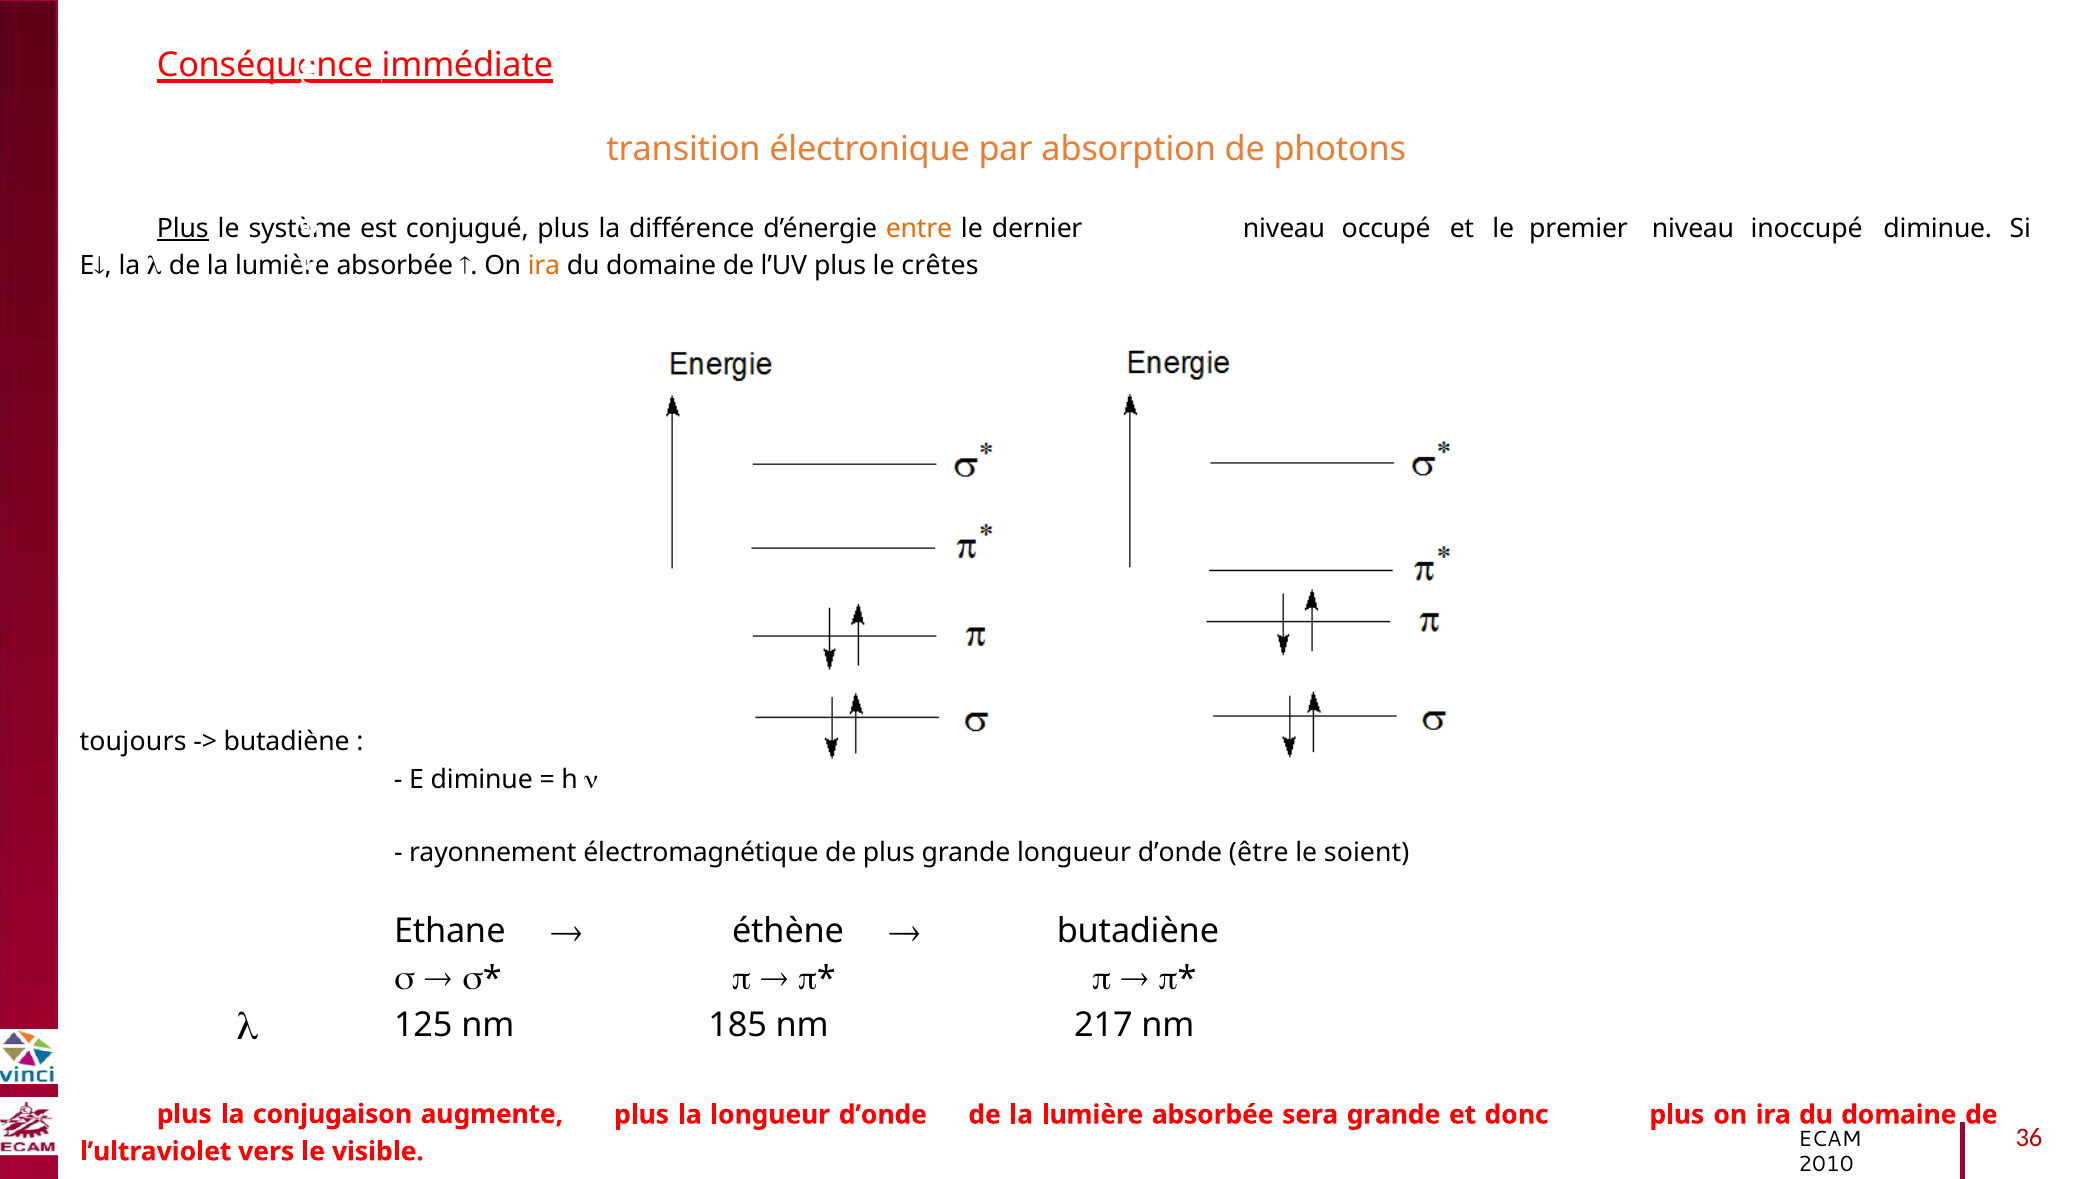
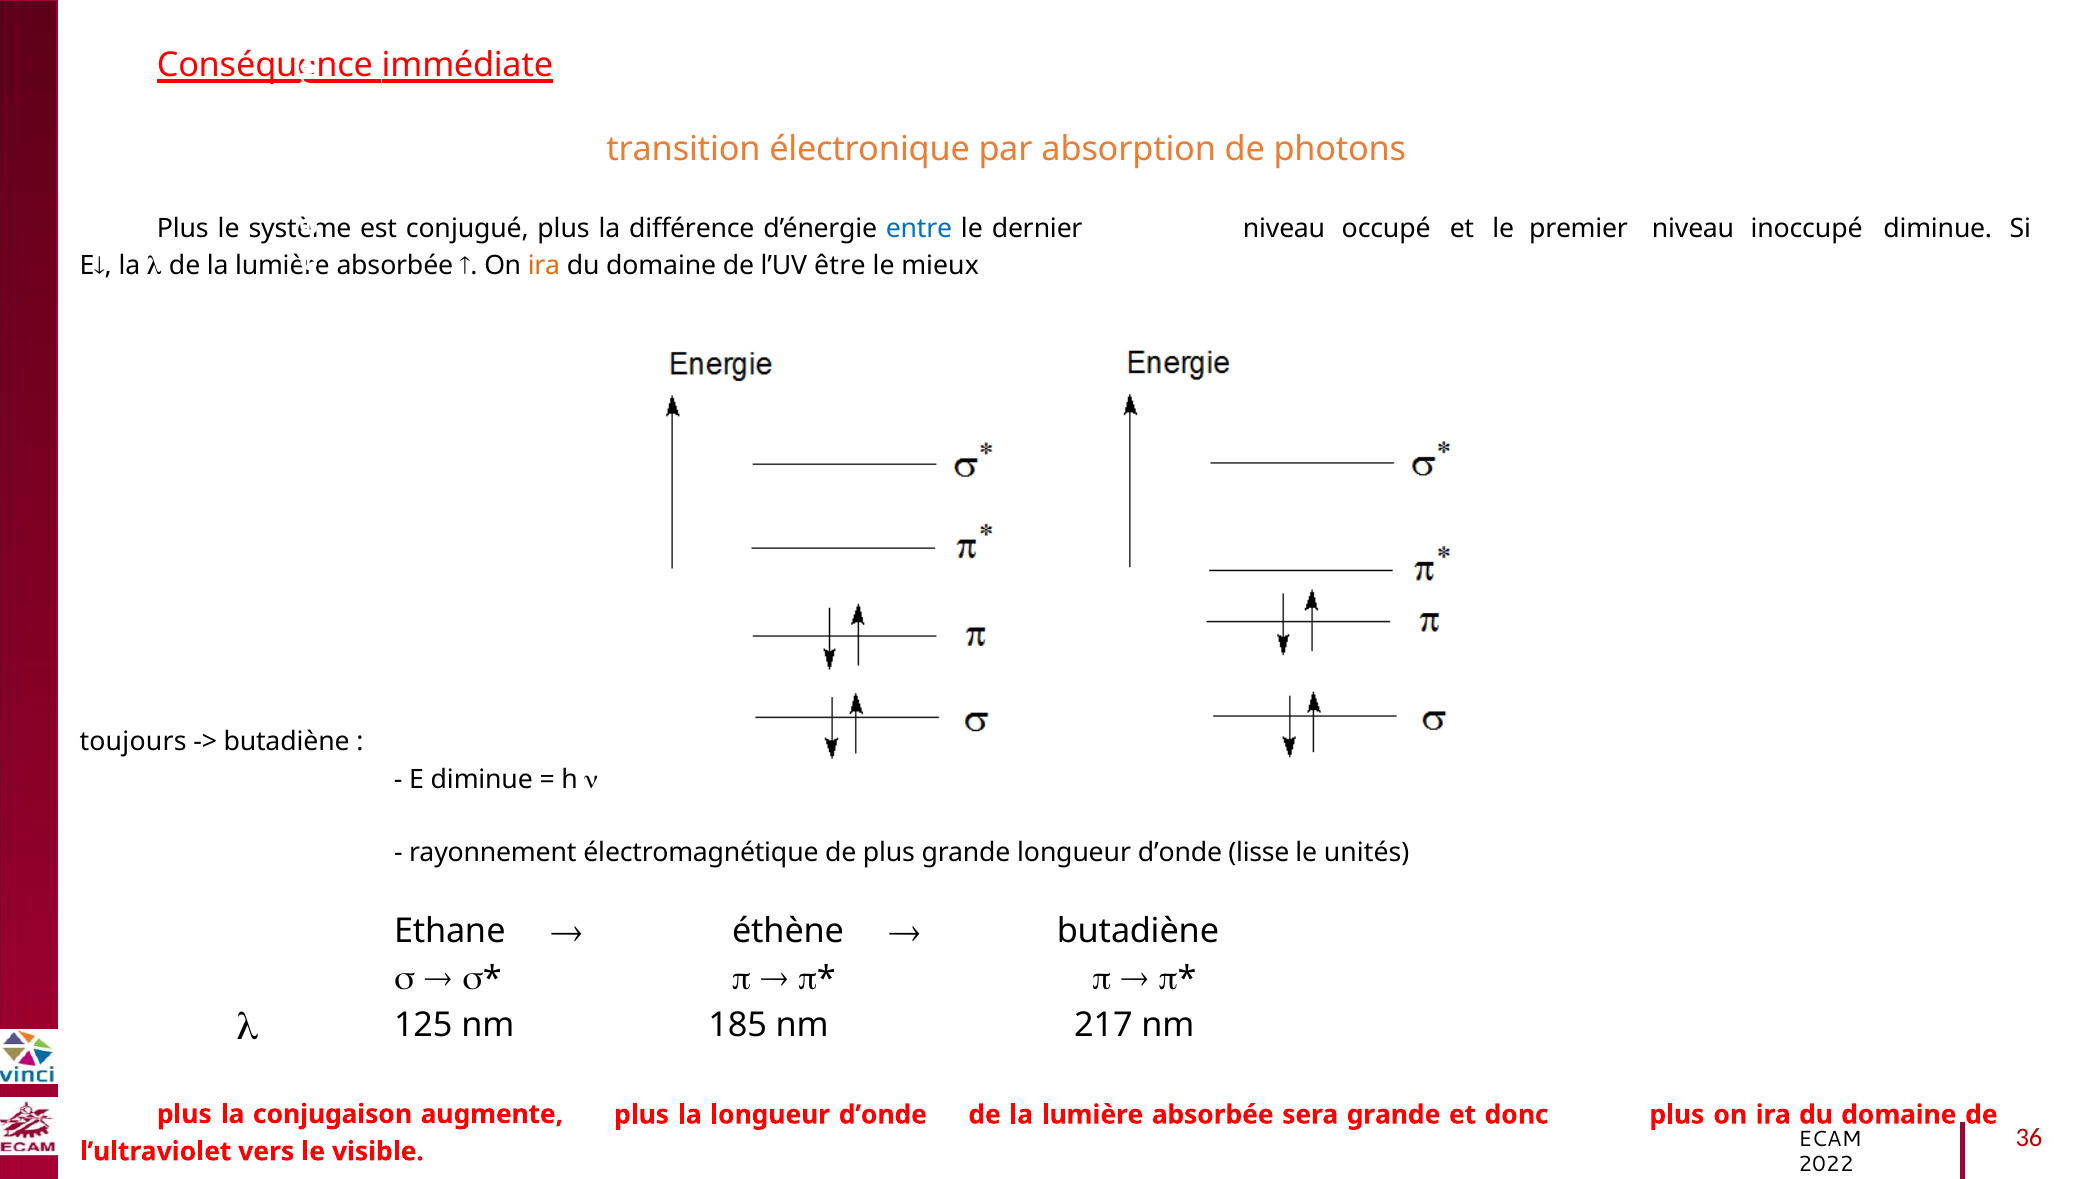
Plus underline: present -> none (183, 228)
entre colour: orange -> blue (919, 228)
l’UV plus: plus -> être (840, 266)
crêtes: crêtes -> mieux (940, 266)
être: être -> lisse (1259, 853)
soient: soient -> unités (1367, 853)
2010: 2010 -> 2022 (1826, 1165)
